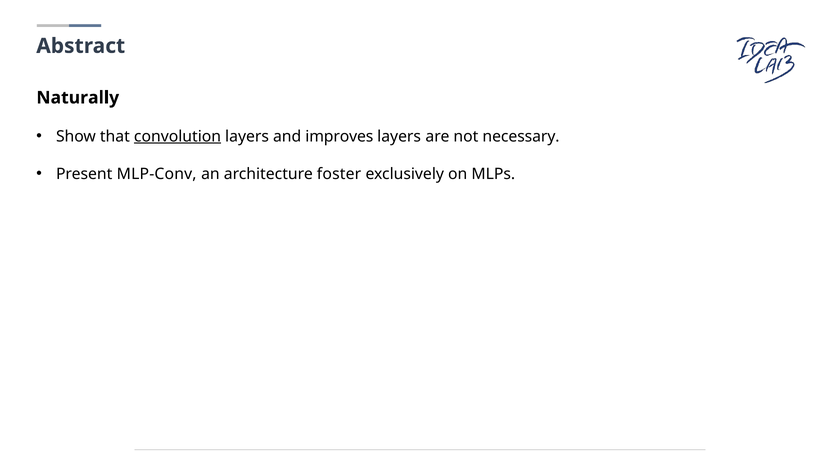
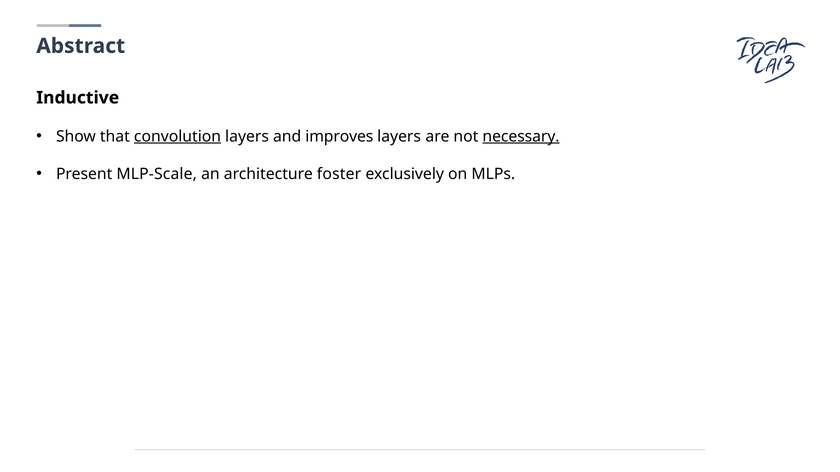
Naturally: Naturally -> Inductive (78, 98)
necessary underline: none -> present (521, 137)
MLP-Conv: MLP-Conv -> MLP-Scale (157, 174)
